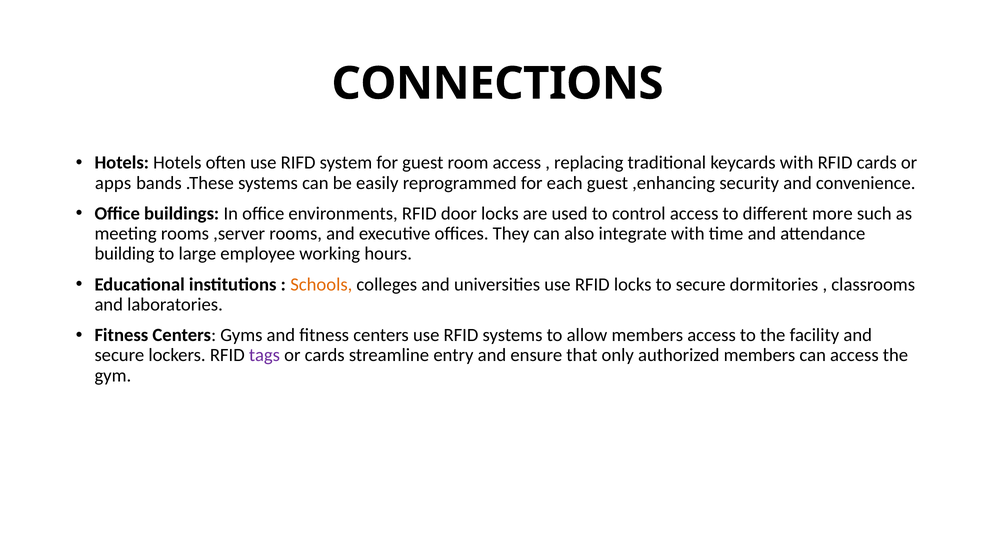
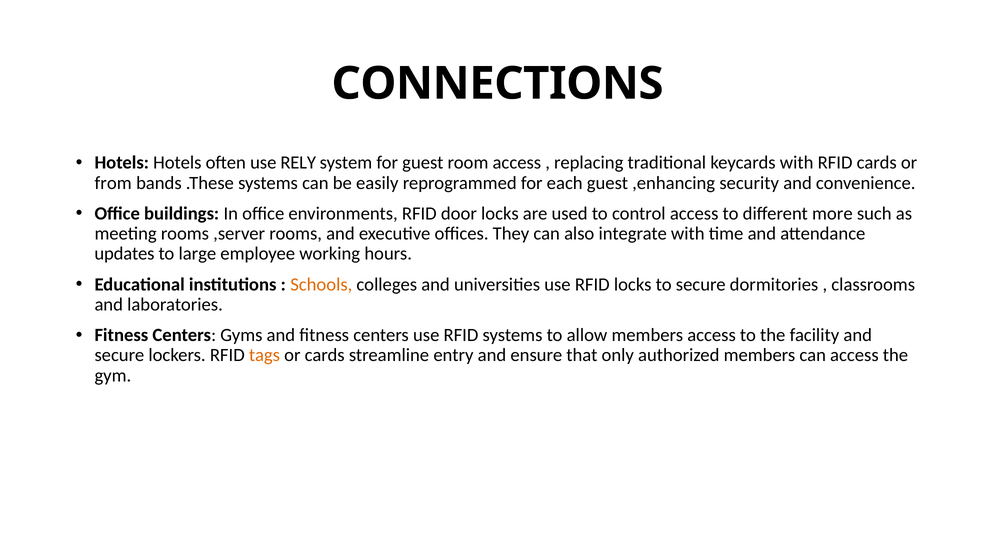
RIFD: RIFD -> RELY (298, 163)
apps: apps -> from (113, 183)
building: building -> updates (124, 254)
tags colour: purple -> orange (264, 355)
